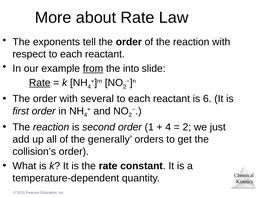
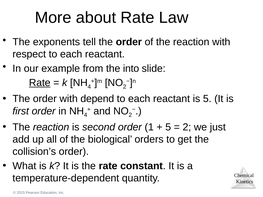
from underline: present -> none (93, 69)
several: several -> depend (97, 99)
is 6: 6 -> 5 (207, 99)
4: 4 -> 5 (168, 127)
generally: generally -> biological (110, 139)
